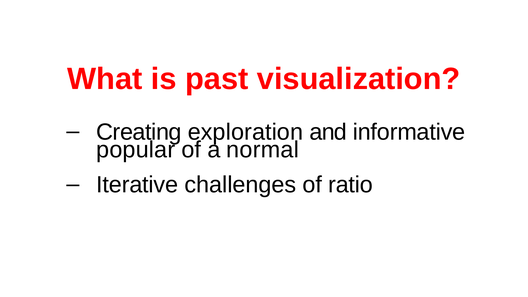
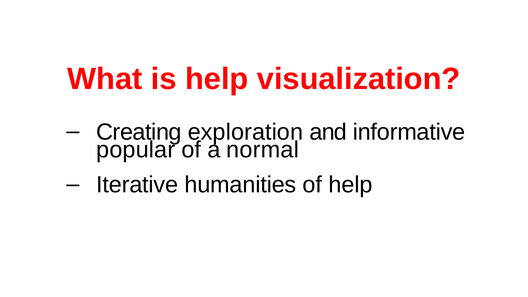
is past: past -> help (217, 79)
challenges: challenges -> humanities (240, 185)
of ratio: ratio -> help (351, 185)
